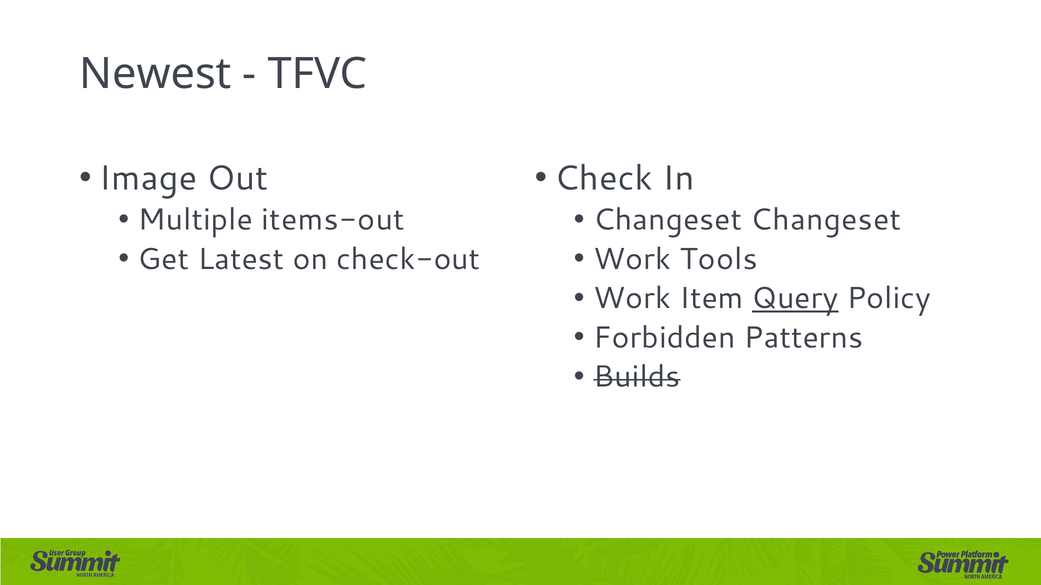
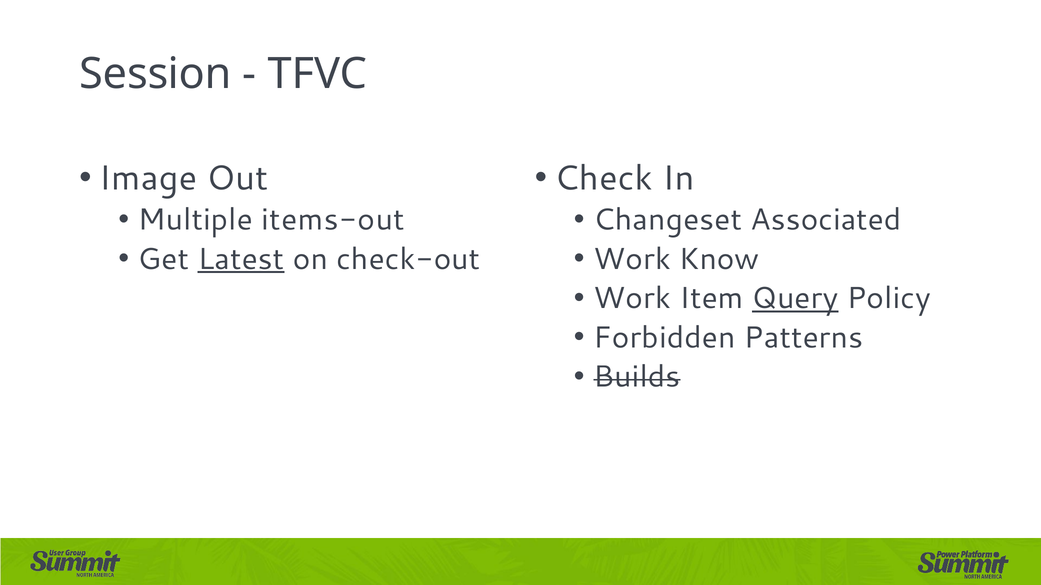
Newest: Newest -> Session (155, 74)
Changeset Changeset: Changeset -> Associated (826, 220)
Latest underline: none -> present (241, 259)
Tools: Tools -> Know (719, 259)
